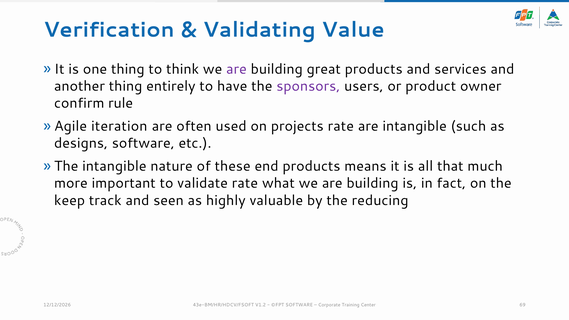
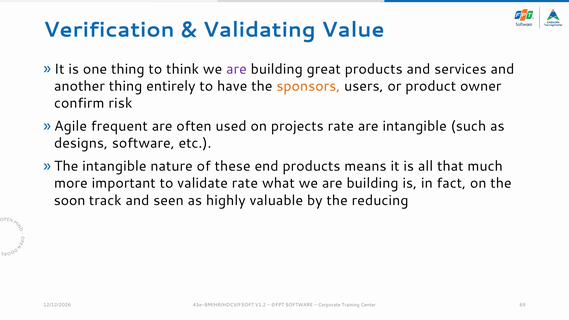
sponsors colour: purple -> orange (308, 86)
rule: rule -> risk (120, 103)
iteration: iteration -> frequent (119, 126)
keep: keep -> soon (70, 200)
